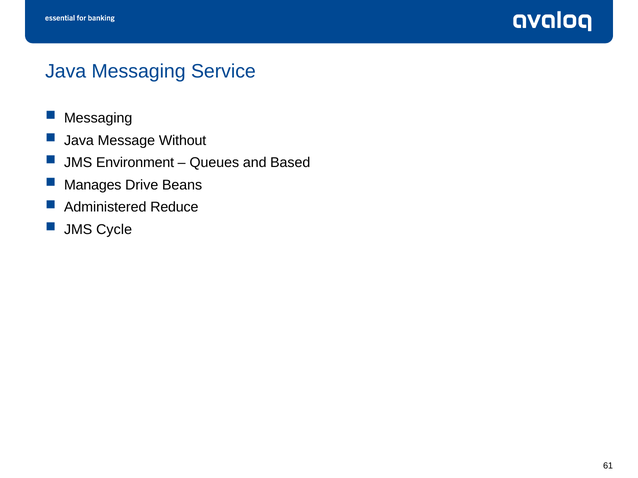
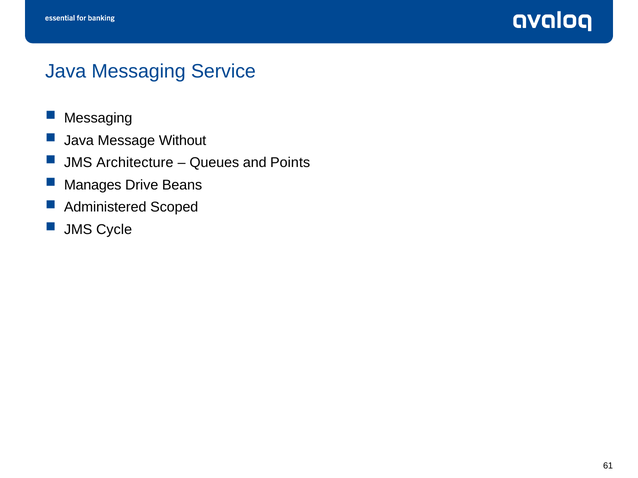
Environment: Environment -> Architecture (135, 163)
Based: Based -> Points (290, 163)
Reduce: Reduce -> Scoped (174, 207)
